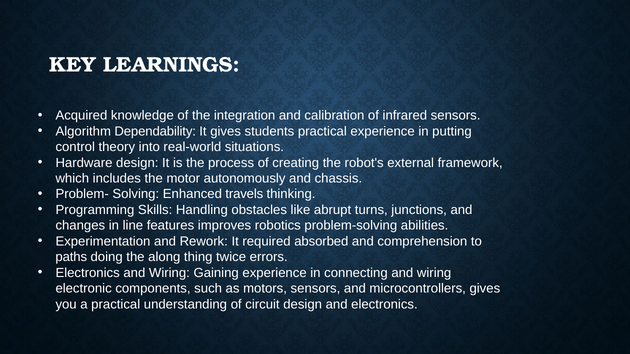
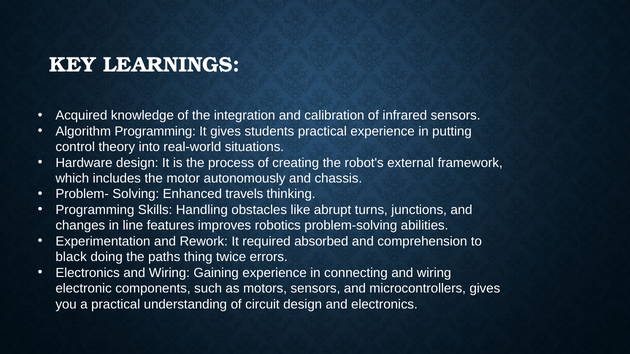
Algorithm Dependability: Dependability -> Programming (155, 131)
paths: paths -> black (71, 257)
along: along -> paths (164, 257)
